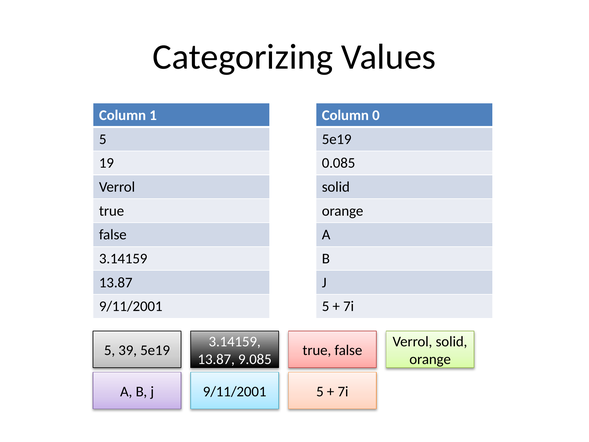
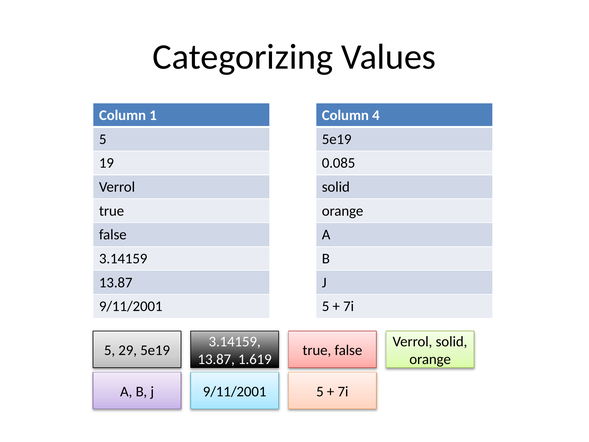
0: 0 -> 4 (376, 115)
39: 39 -> 29 (128, 350)
9.085: 9.085 -> 1.619 (255, 359)
